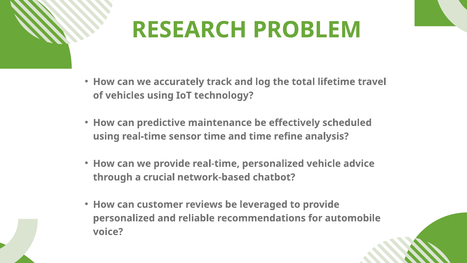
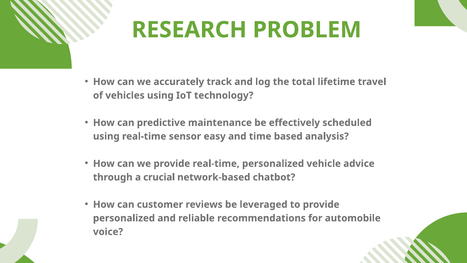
sensor time: time -> easy (215, 136)
refine: refine -> based (288, 136)
